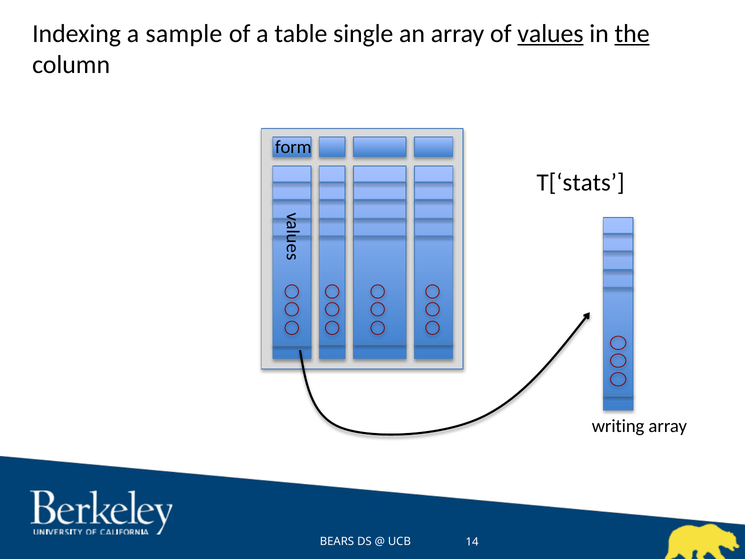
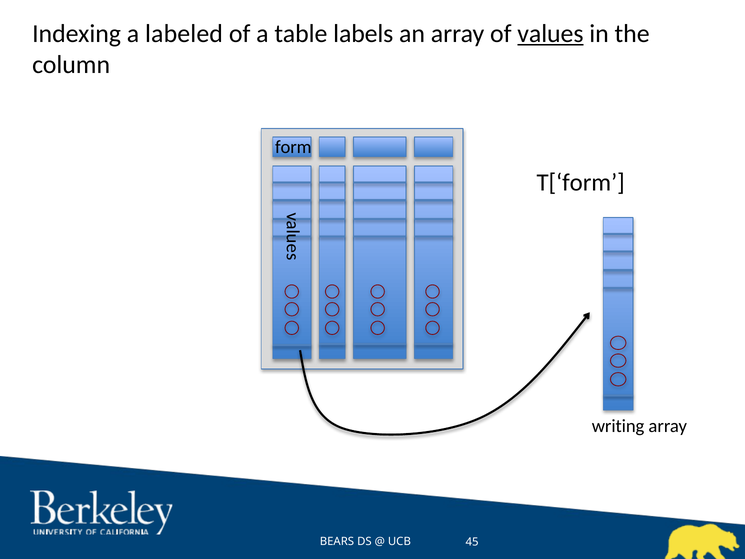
sample: sample -> labeled (184, 34)
single: single -> labels (363, 34)
the underline: present -> none (632, 34)
T[‘stats: T[‘stats -> T[‘form (581, 182)
14: 14 -> 45 (472, 542)
